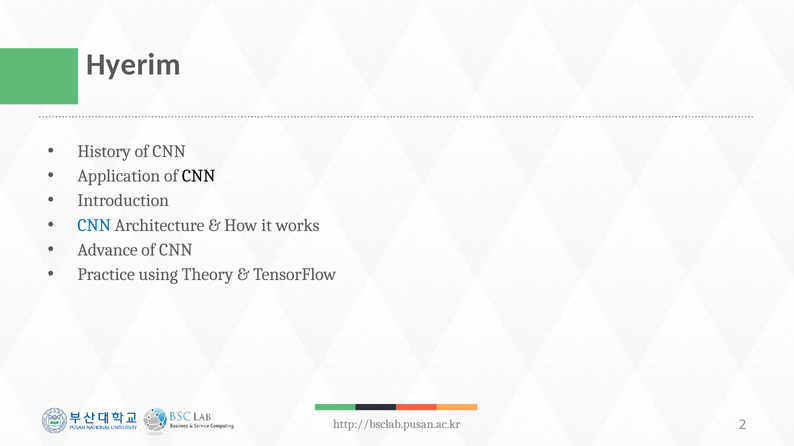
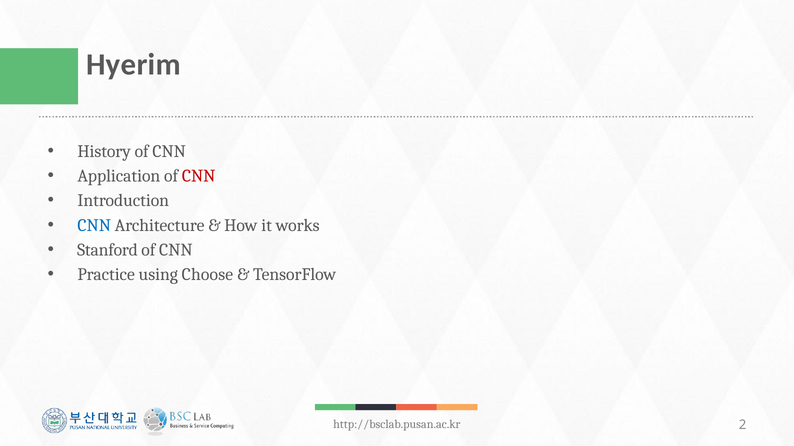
CNN colour: black -> red (199, 176)
Advance: Advance -> Stanford (108, 250)
Theory: Theory -> Choose (207, 275)
